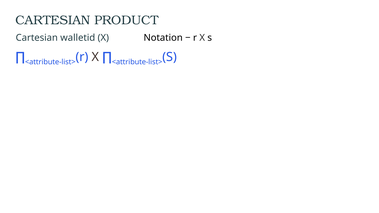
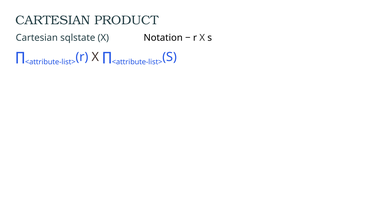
walletid: walletid -> sqlstate (78, 38)
